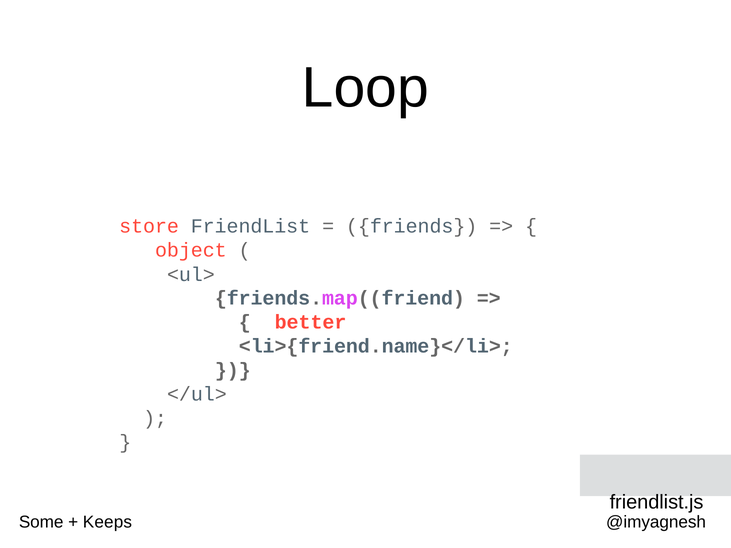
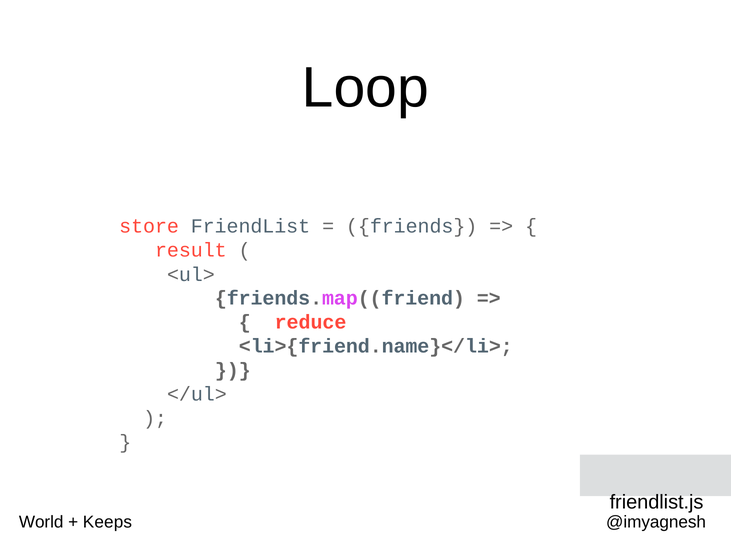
object: object -> result (191, 250)
better: better -> reduce (311, 323)
Some: Some -> World (41, 522)
